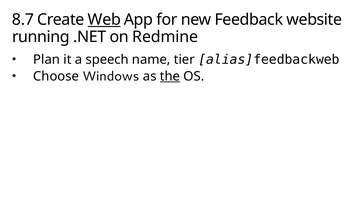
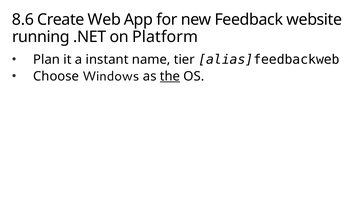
8.7: 8.7 -> 8.6 (23, 20)
Web underline: present -> none (104, 20)
Redmine: Redmine -> Platform (165, 37)
speech: speech -> instant (107, 59)
